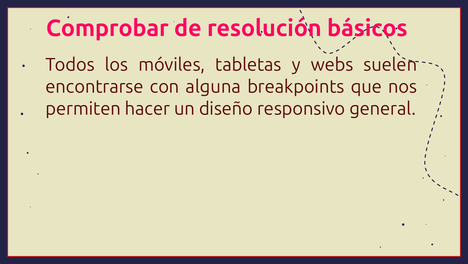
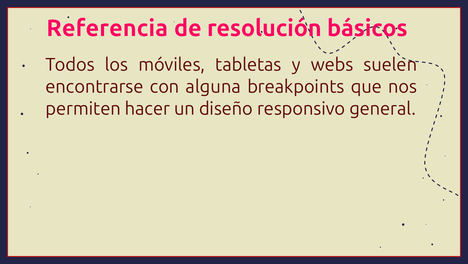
Comprobar: Comprobar -> Referencia (107, 28)
